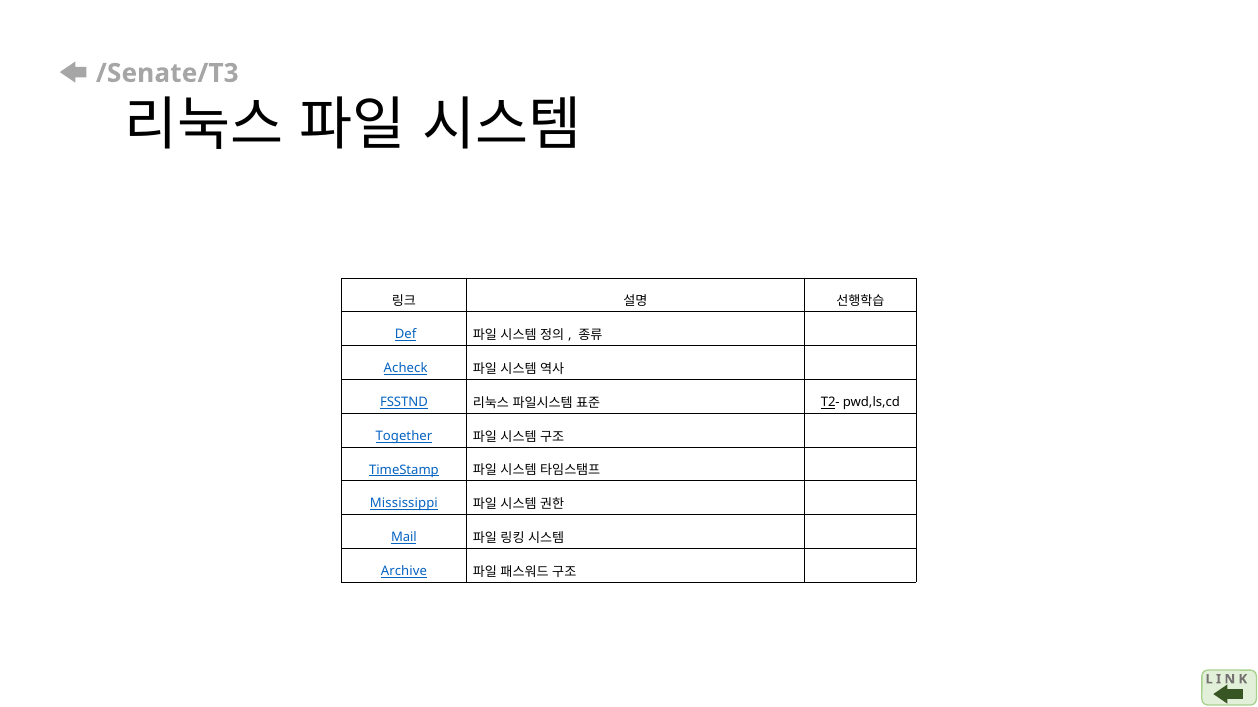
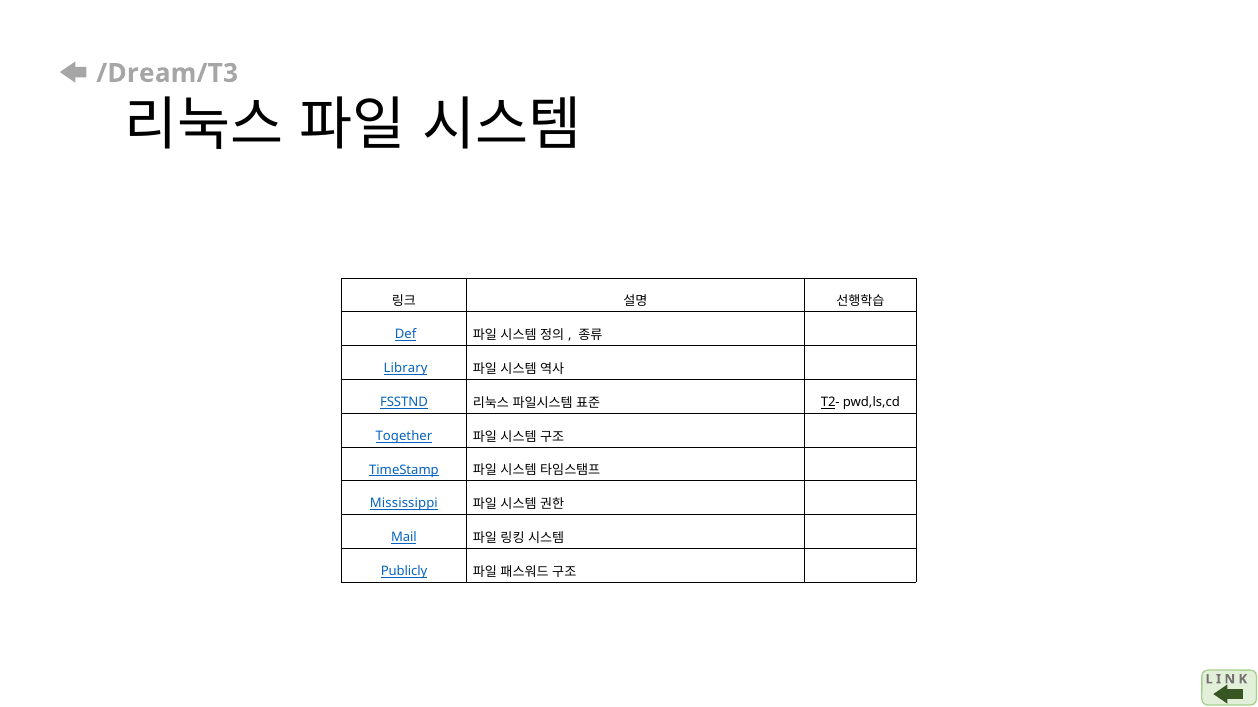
/Senate/T3: /Senate/T3 -> /Dream/T3 (167, 73)
Acheck: Acheck -> Library (406, 369)
Archive: Archive -> Publicly (404, 572)
